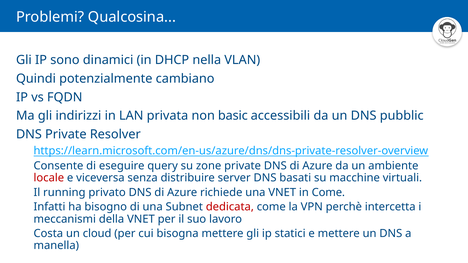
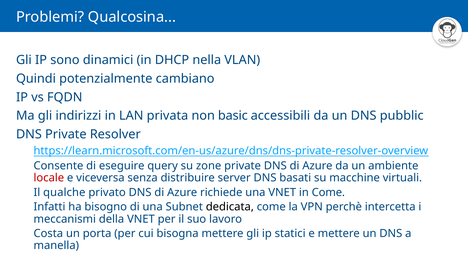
running: running -> qualche (64, 193)
dedicata colour: red -> black (230, 207)
cloud: cloud -> porta (97, 234)
